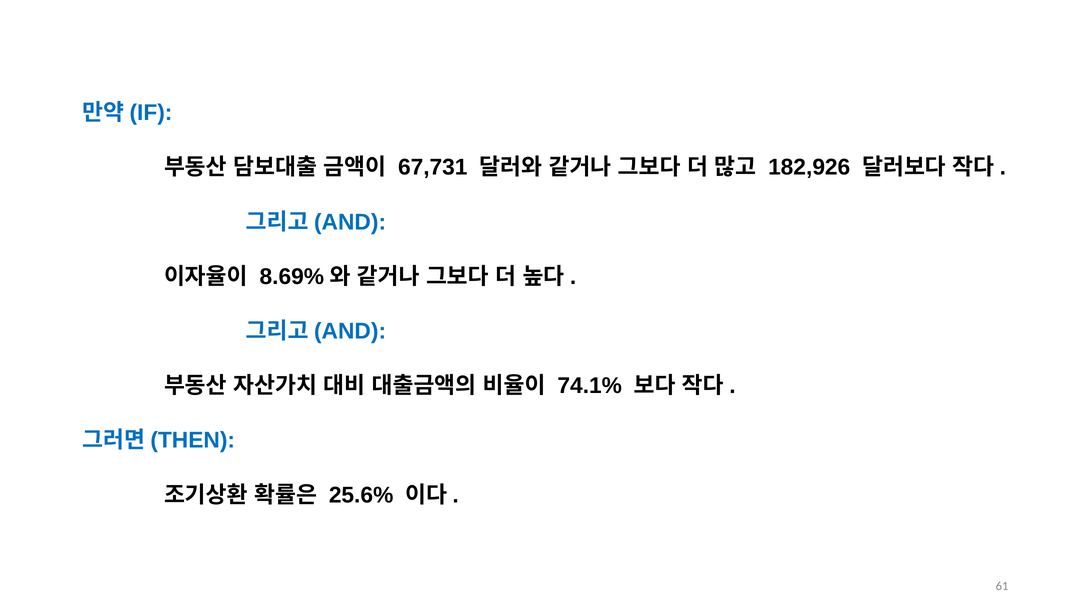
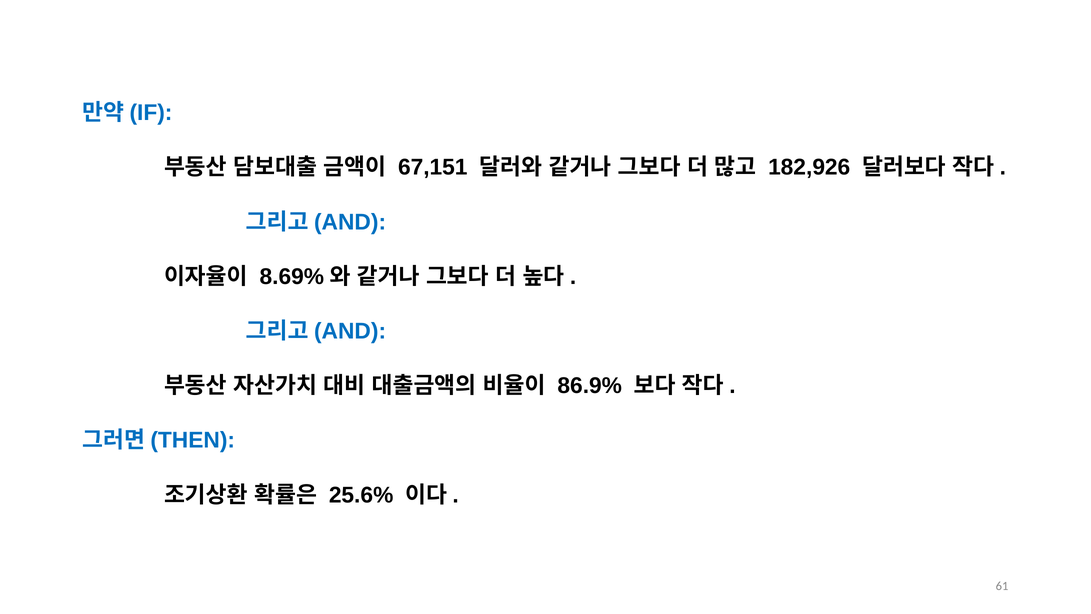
67,731: 67,731 -> 67,151 (433, 167)
74.1%: 74.1% -> 86.9% (590, 386)
